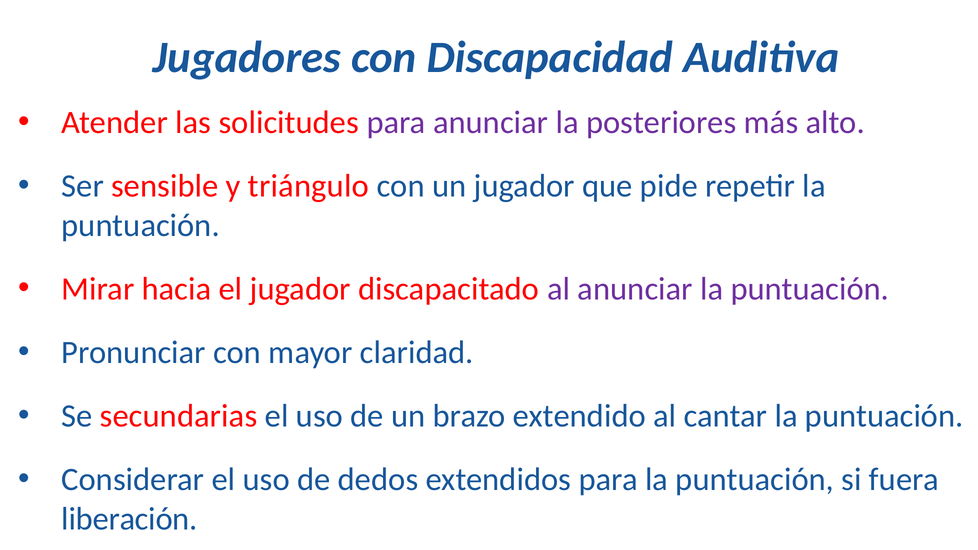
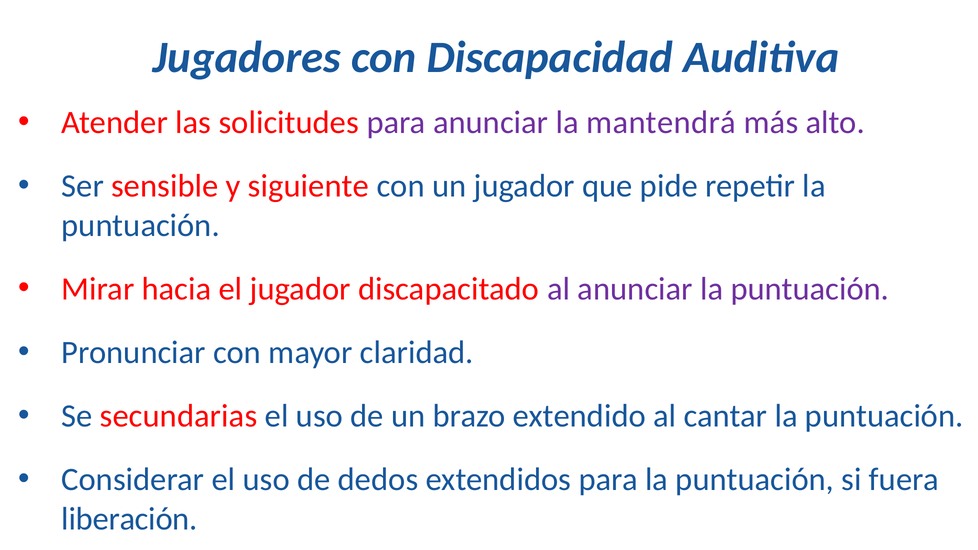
posteriores: posteriores -> mantendrá (661, 123)
triángulo: triángulo -> siguiente (309, 186)
